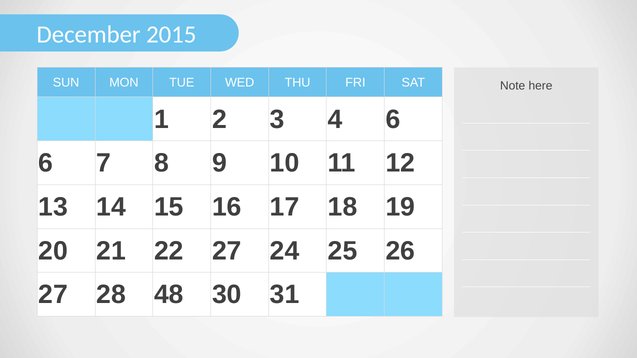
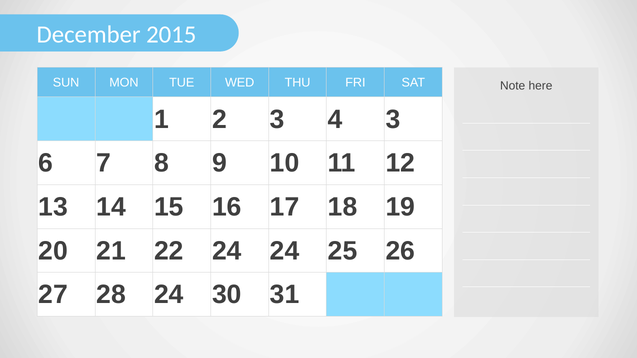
4 6: 6 -> 3 (393, 119)
22 27: 27 -> 24 (227, 251)
28 48: 48 -> 24 (169, 295)
